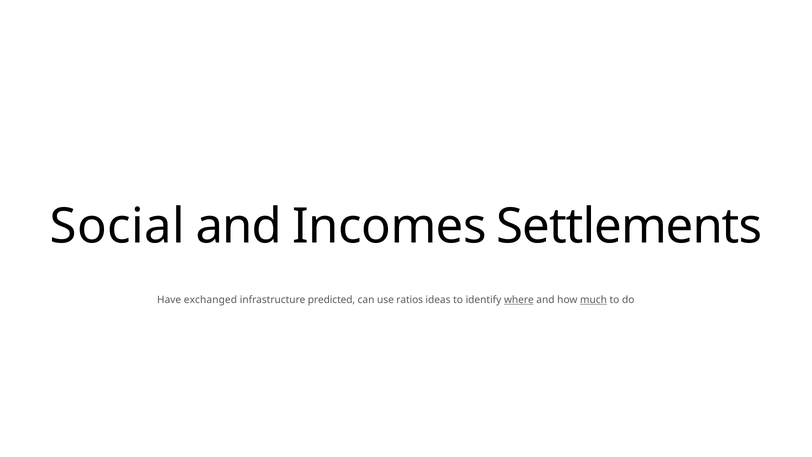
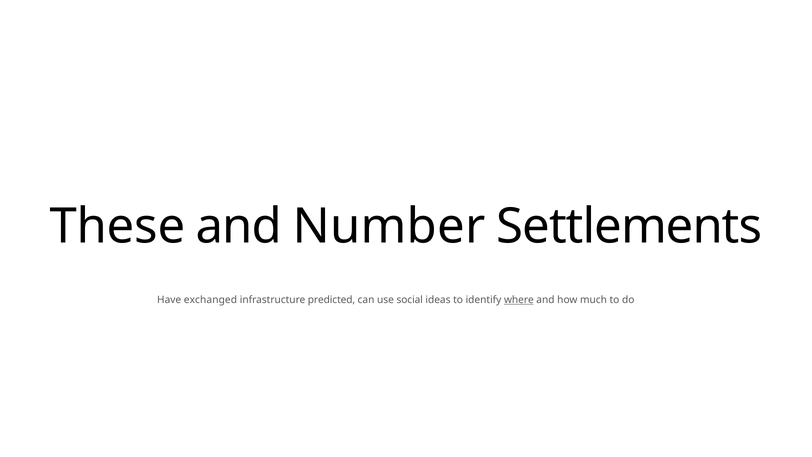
Social: Social -> These (118, 226)
Incomes: Incomes -> Number (389, 226)
ratios: ratios -> social (410, 300)
much underline: present -> none (594, 300)
